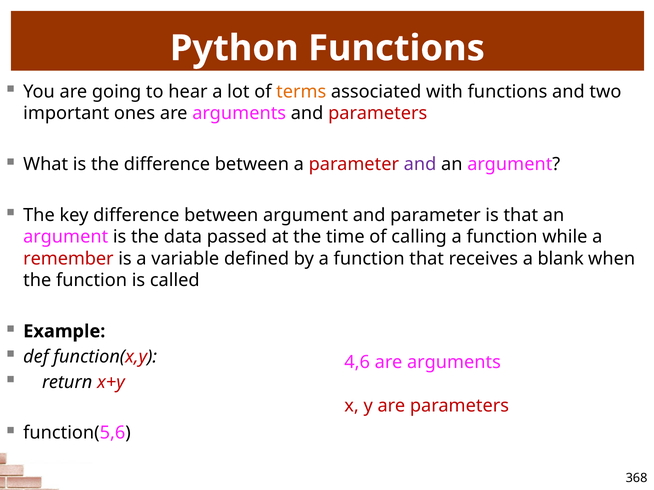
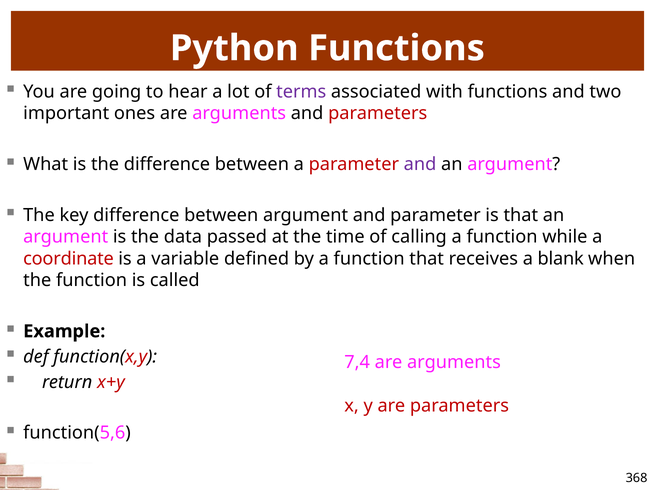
terms colour: orange -> purple (301, 92)
remember: remember -> coordinate (68, 259)
4,6: 4,6 -> 7,4 (357, 362)
